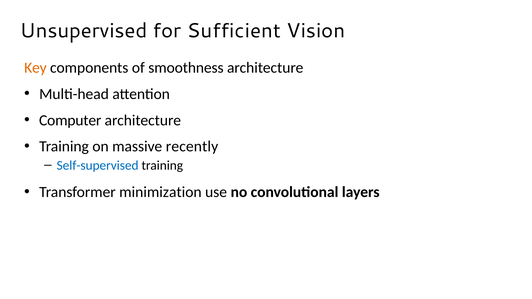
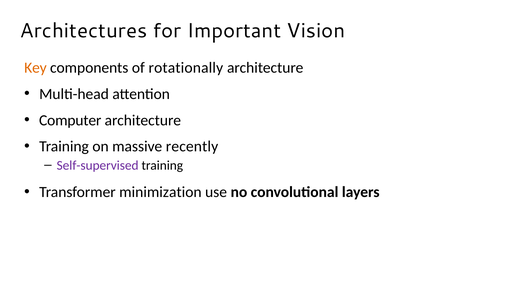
Unsupervised: Unsupervised -> Architectures (84, 31)
Sufficient: Sufficient -> Important (234, 31)
smoothness: smoothness -> rotationally (186, 68)
Self-supervised colour: blue -> purple (98, 165)
